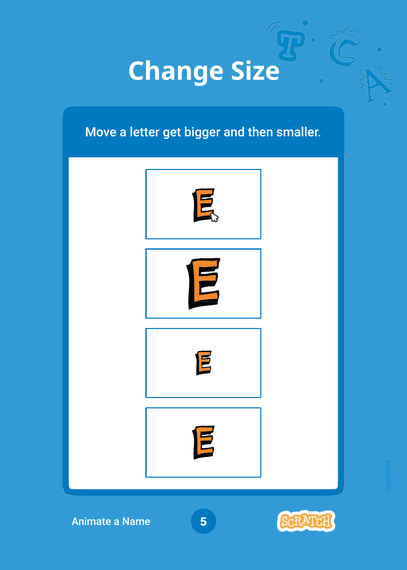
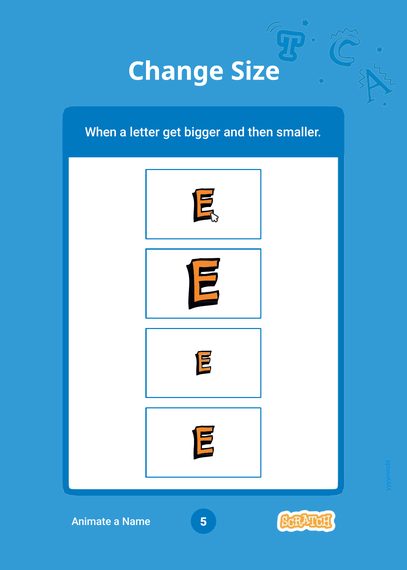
Move: Move -> When (101, 132)
